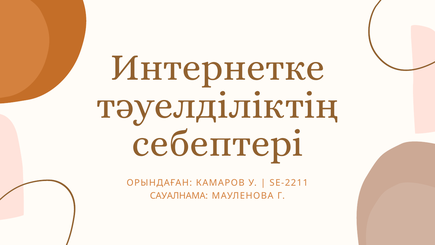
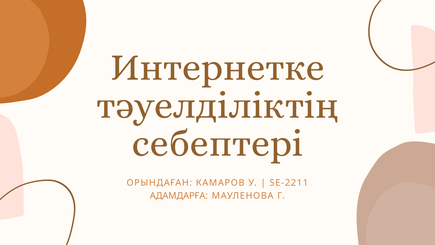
САУАЛНАМА: САУАЛНАМА -> АДАМДАРҒА (179, 195)
